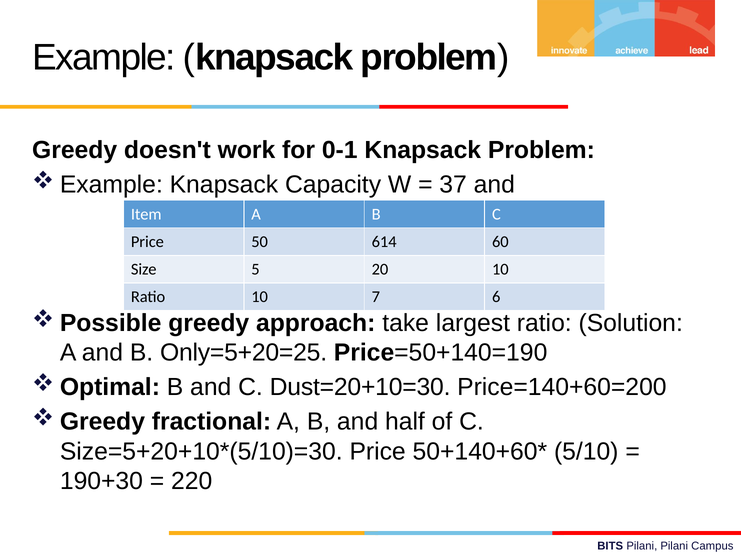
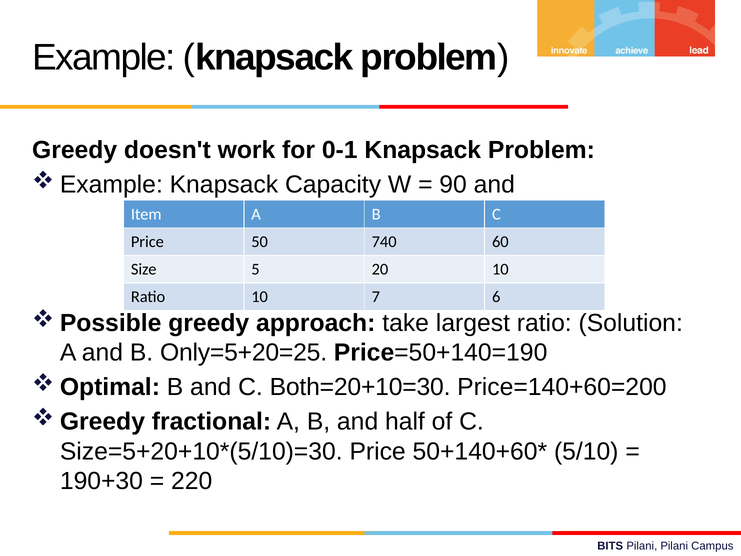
37: 37 -> 90 (453, 185)
614: 614 -> 740 (384, 242)
Dust=20+10=30: Dust=20+10=30 -> Both=20+10=30 (360, 387)
